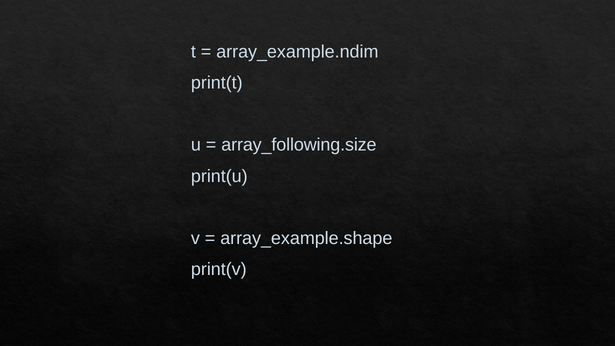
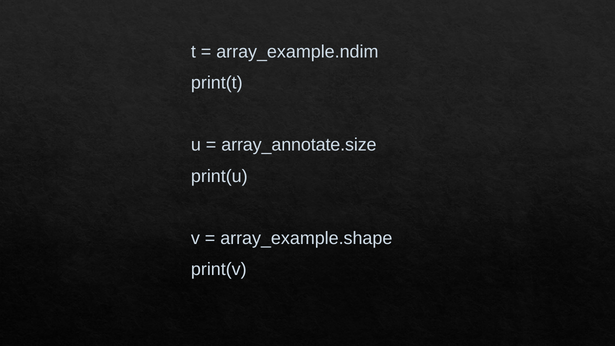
array_following.size: array_following.size -> array_annotate.size (299, 145)
